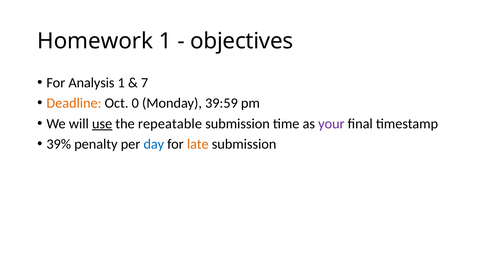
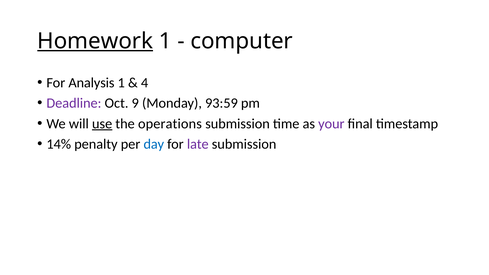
Homework underline: none -> present (95, 41)
objectives: objectives -> computer (242, 41)
7: 7 -> 4 (145, 83)
Deadline colour: orange -> purple (74, 103)
0: 0 -> 9 (135, 103)
39:59: 39:59 -> 93:59 (221, 103)
repeatable: repeatable -> operations (170, 124)
39%: 39% -> 14% (59, 144)
late colour: orange -> purple (198, 144)
